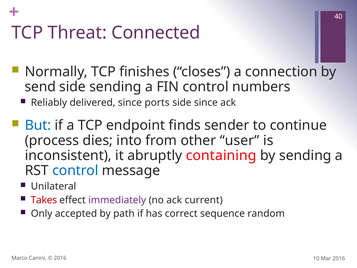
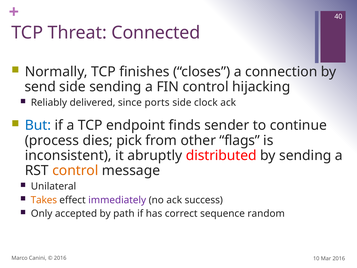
numbers: numbers -> hijacking (261, 87)
side since: since -> clock (206, 103)
into: into -> pick (129, 140)
user: user -> flags (240, 140)
containing: containing -> distributed (221, 155)
control colour: blue -> orange (75, 170)
Takes colour: red -> orange (44, 200)
current: current -> success (204, 200)
